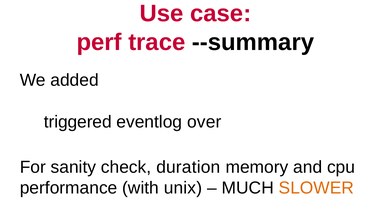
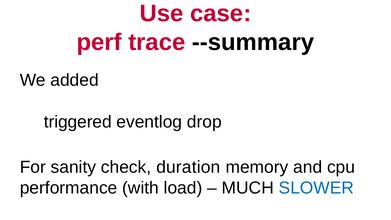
over: over -> drop (204, 122)
unix: unix -> load (183, 188)
SLOWER colour: orange -> blue (316, 188)
